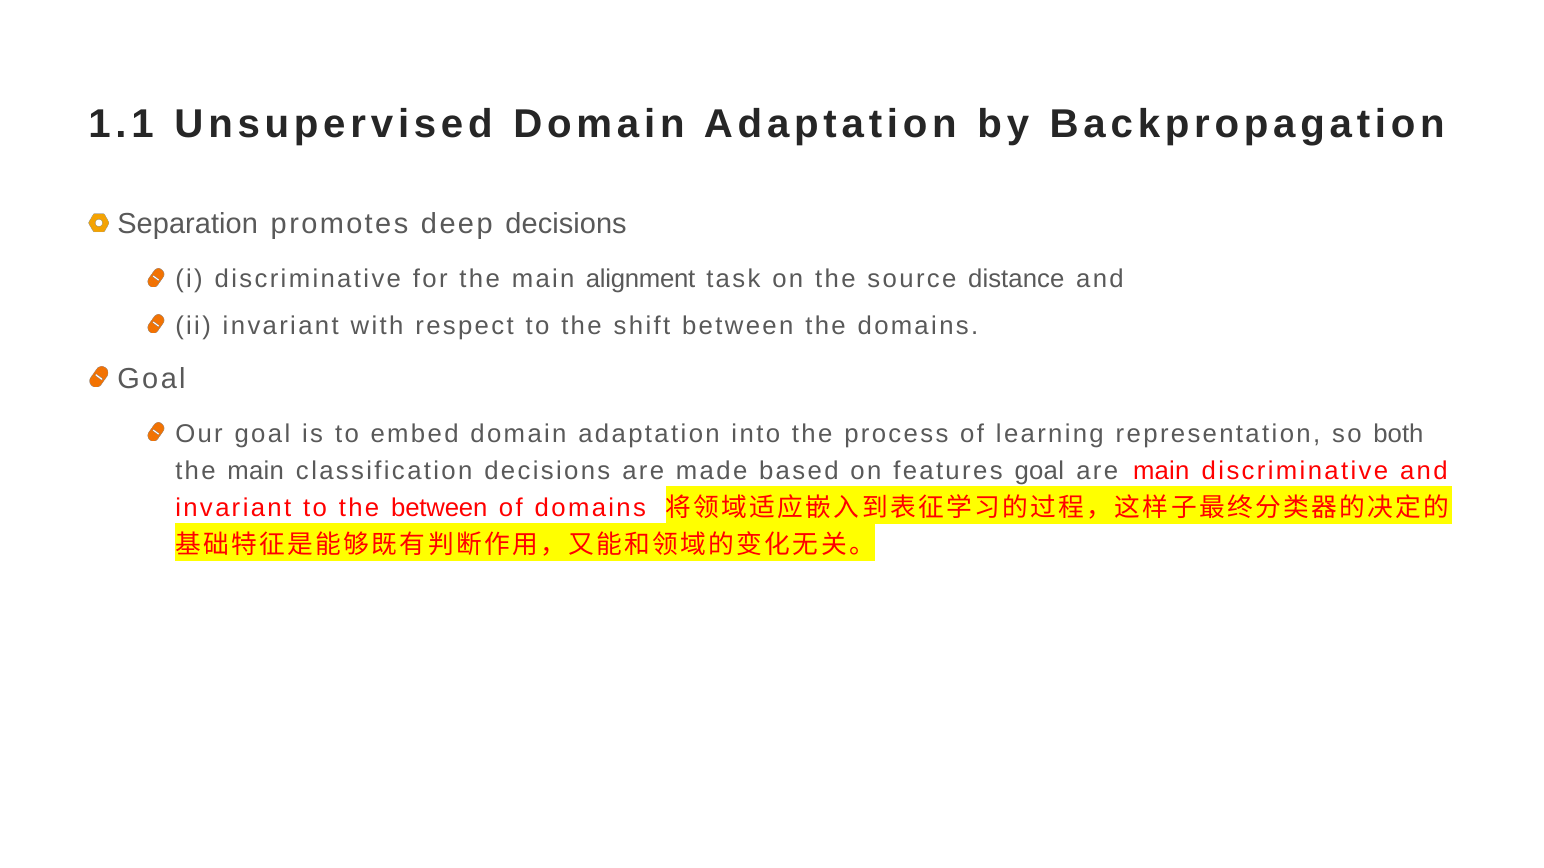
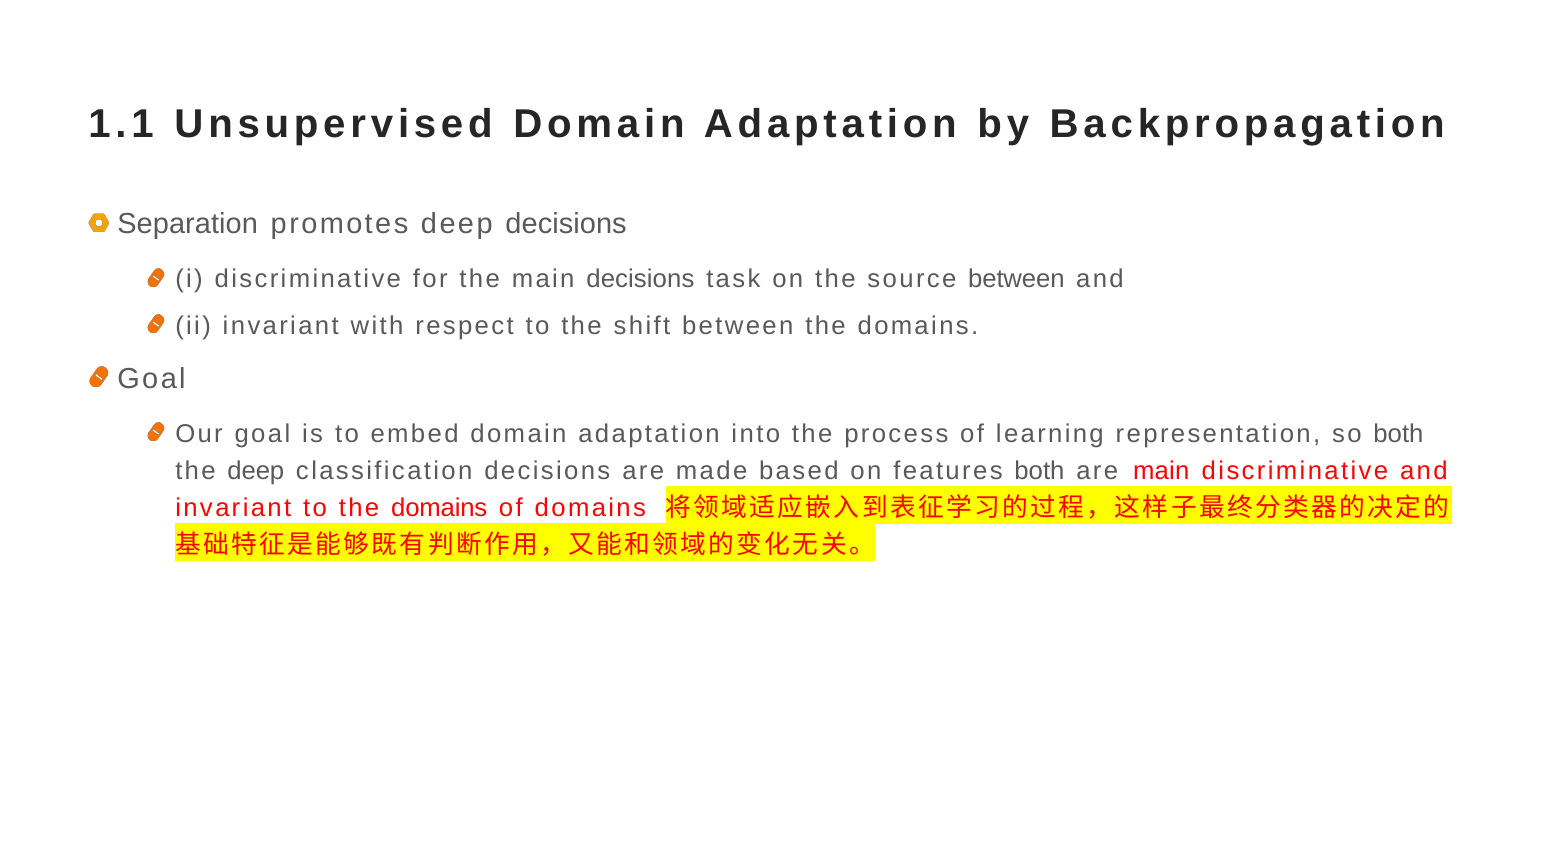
main alignment: alignment -> decisions (640, 279)
source distance: distance -> between (1016, 279)
main: main -> deep (256, 471)
features goal: goal -> both (1039, 471)
to the between: between -> domains (439, 508)
